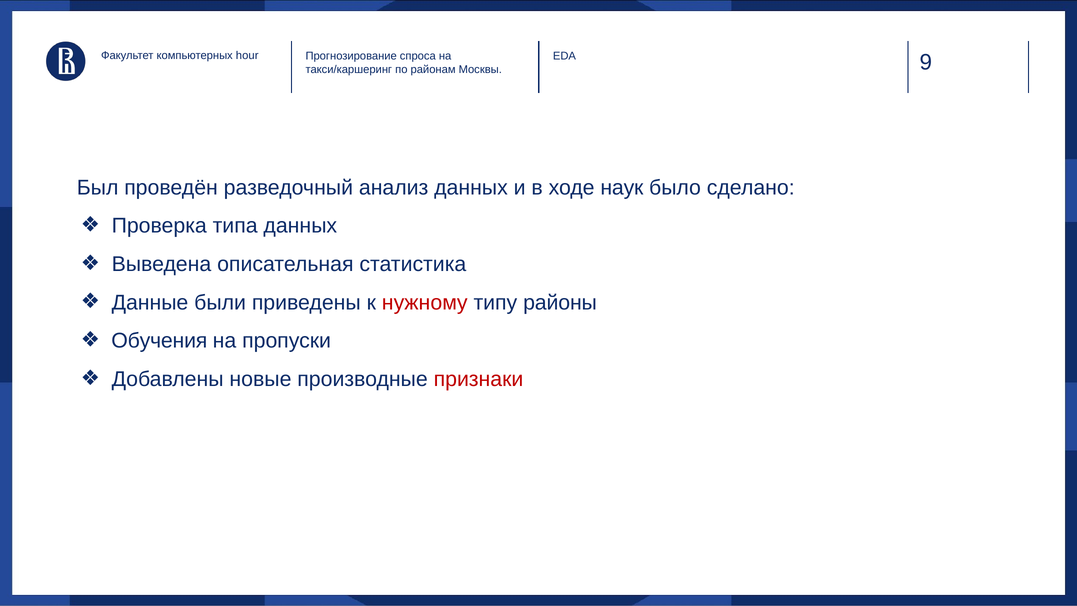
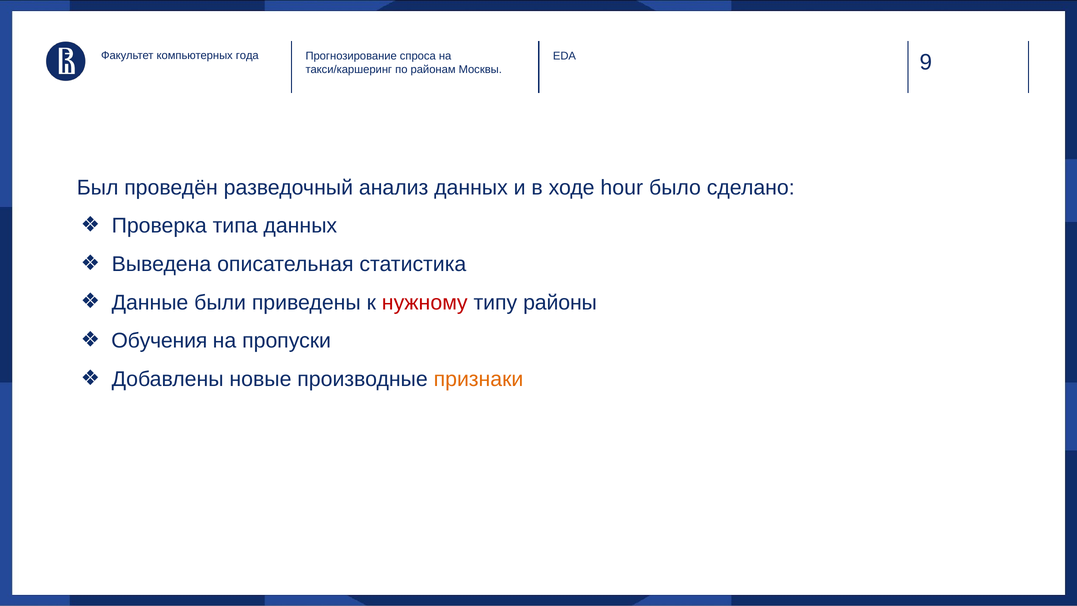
hour: hour -> года (247, 55)
наук: наук -> hour (622, 187)
признаки colour: red -> orange (479, 379)
